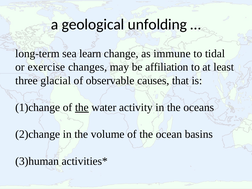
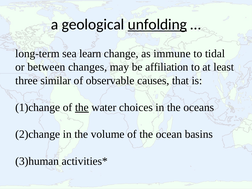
unfolding underline: none -> present (157, 24)
exercise: exercise -> between (46, 67)
glacial: glacial -> similar (56, 81)
activity: activity -> choices (136, 107)
